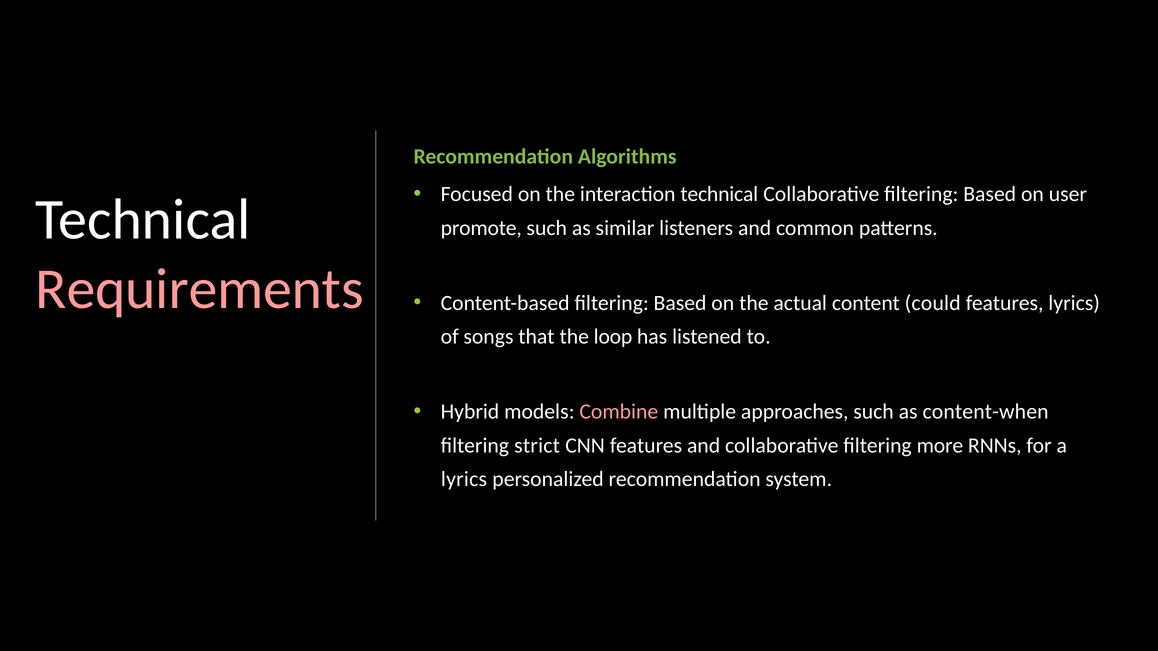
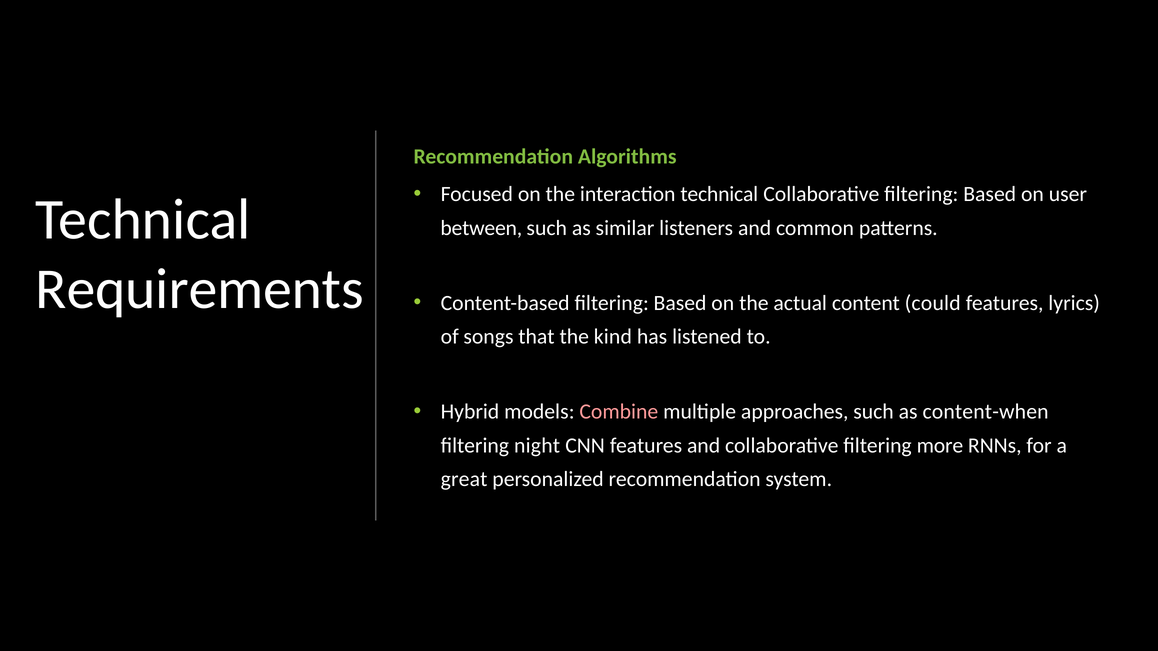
promote: promote -> between (481, 228)
Requirements colour: pink -> white (200, 289)
loop: loop -> kind (613, 337)
strict: strict -> night (537, 446)
lyrics: lyrics -> great (464, 480)
